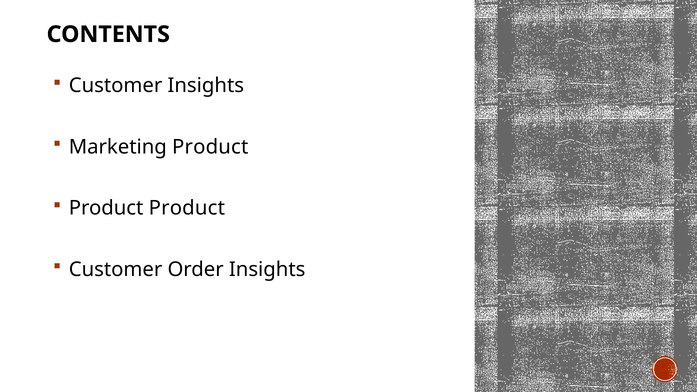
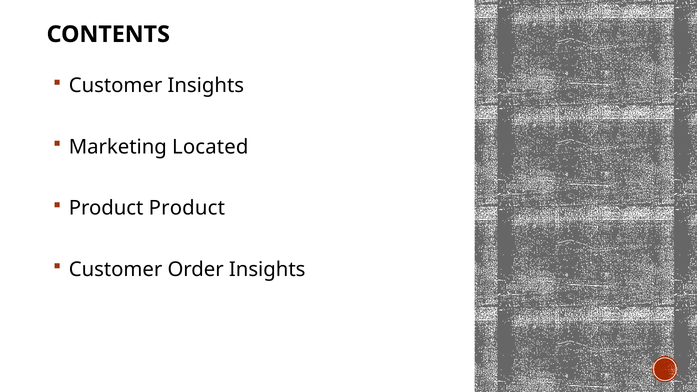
Marketing Product: Product -> Located (210, 147)
